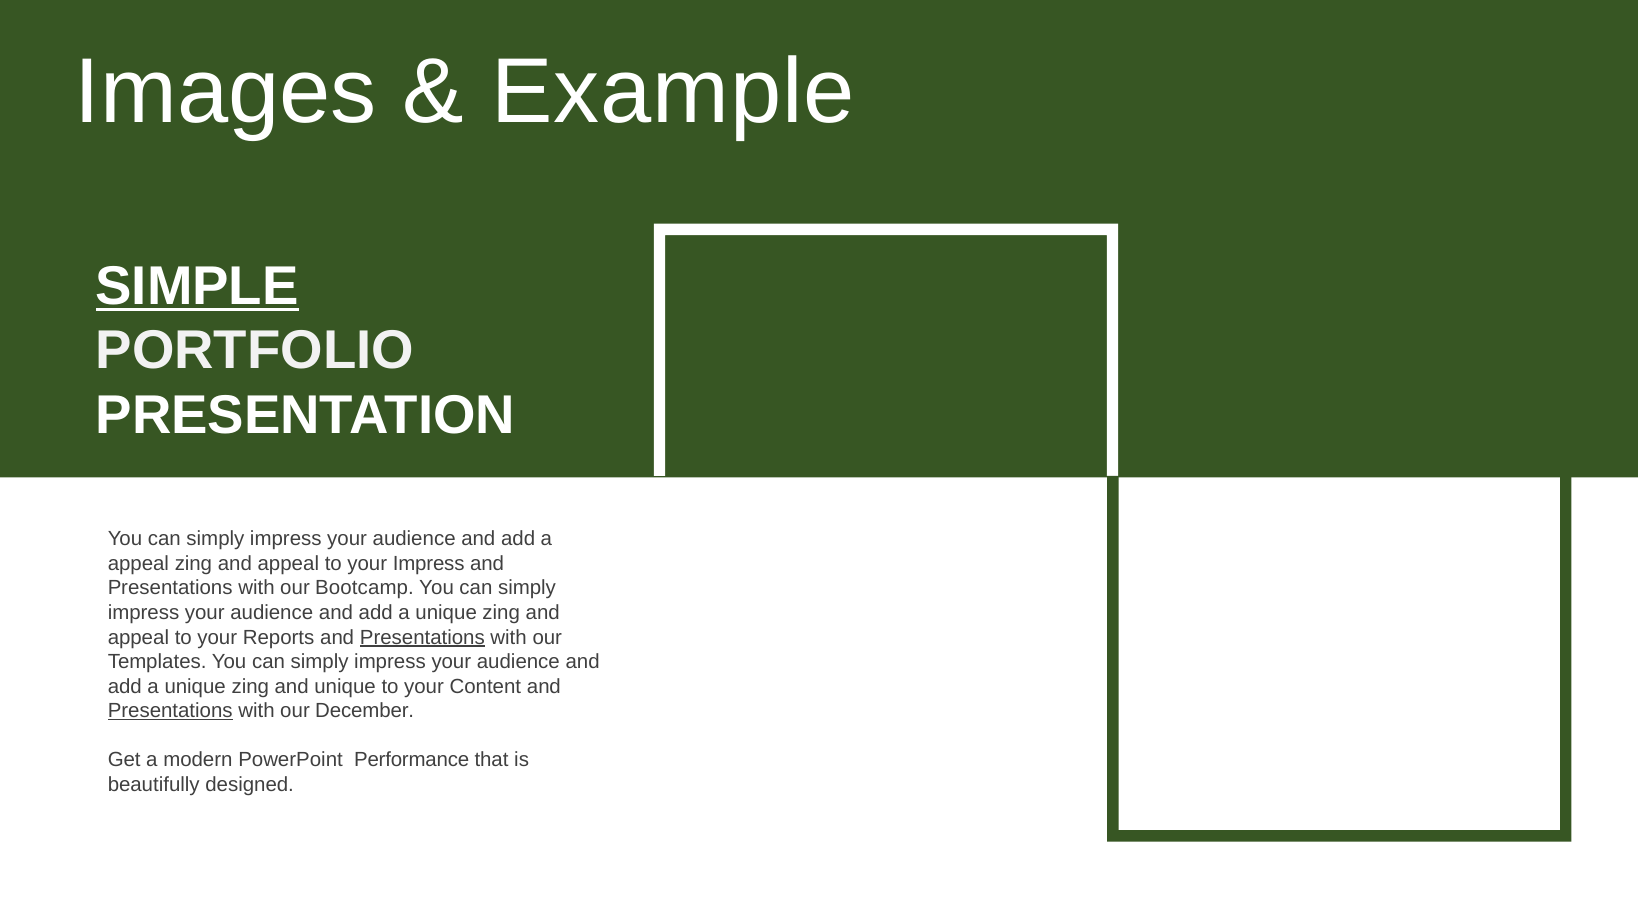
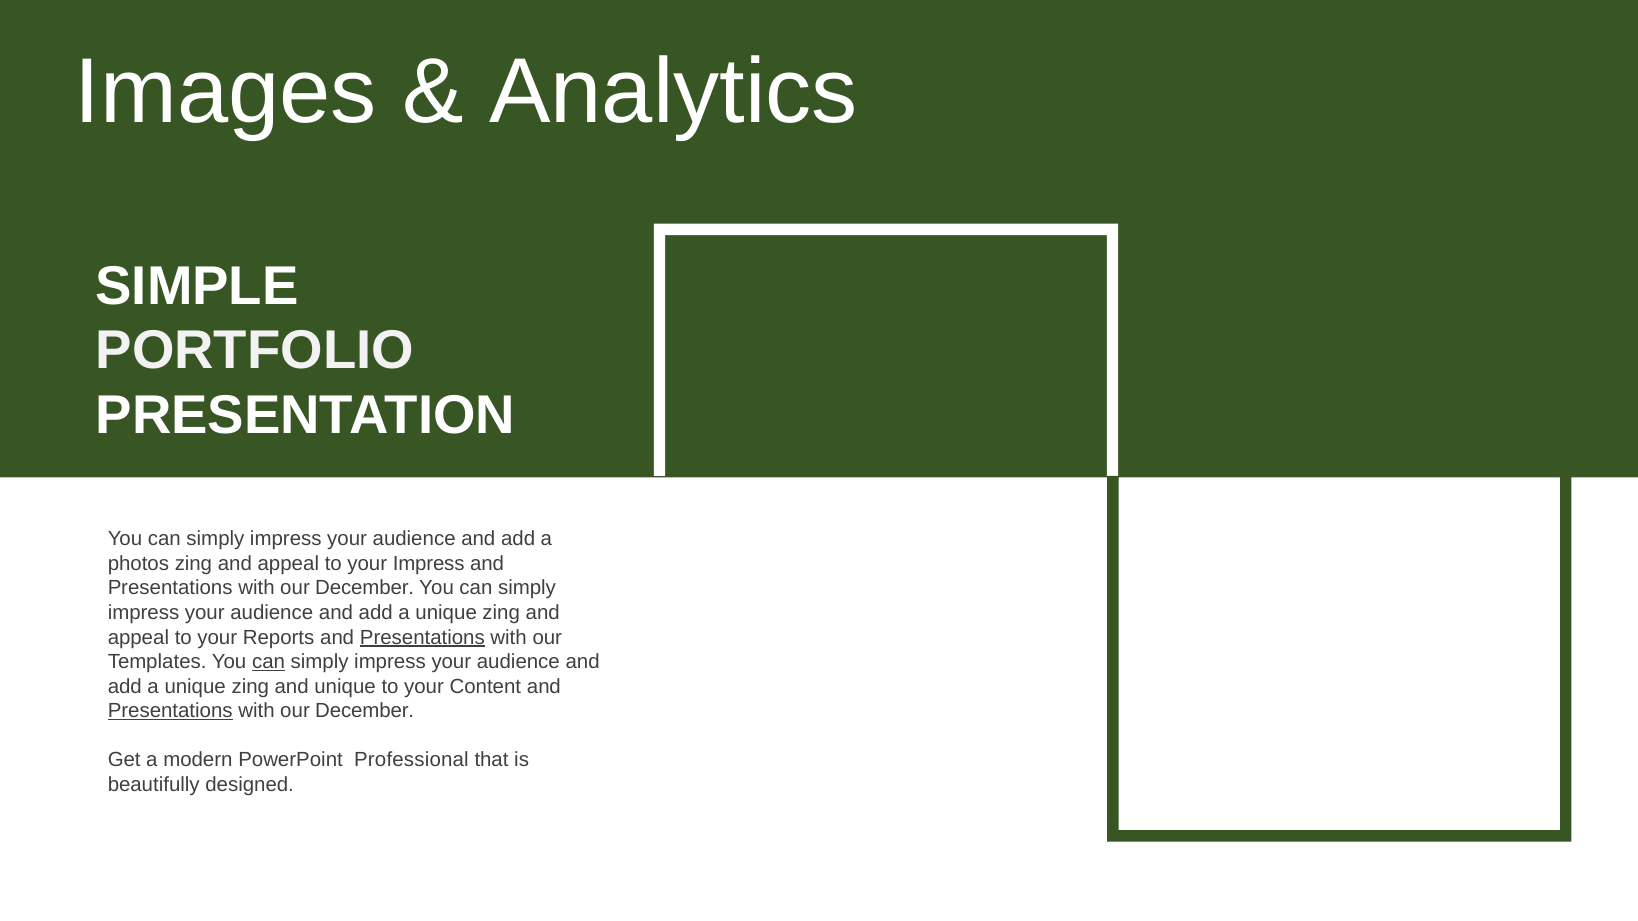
Example: Example -> Analytics (673, 92)
SIMPLE underline: present -> none (197, 286)
appeal: appeal -> photos (138, 564)
Bootcamp: Bootcamp -> December (365, 588)
can underline: none -> present (269, 662)
Performance: Performance -> Professional (411, 760)
